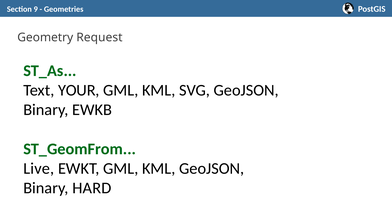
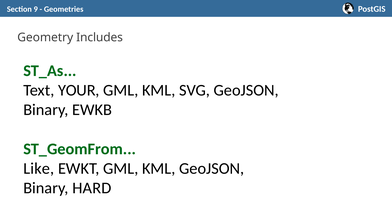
Request: Request -> Includes (100, 38)
Live: Live -> Like (39, 169)
